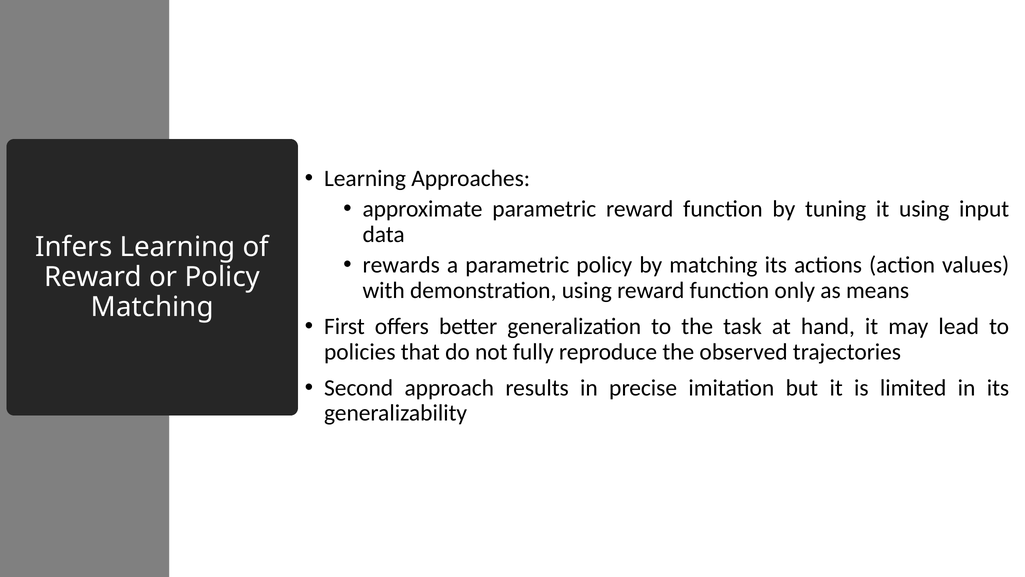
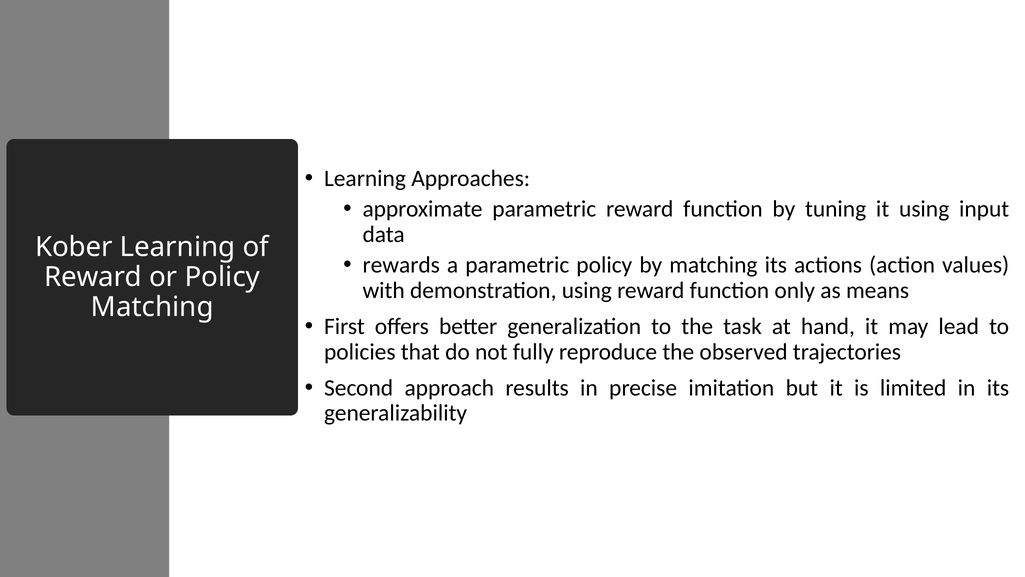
Infers: Infers -> Kober (74, 247)
